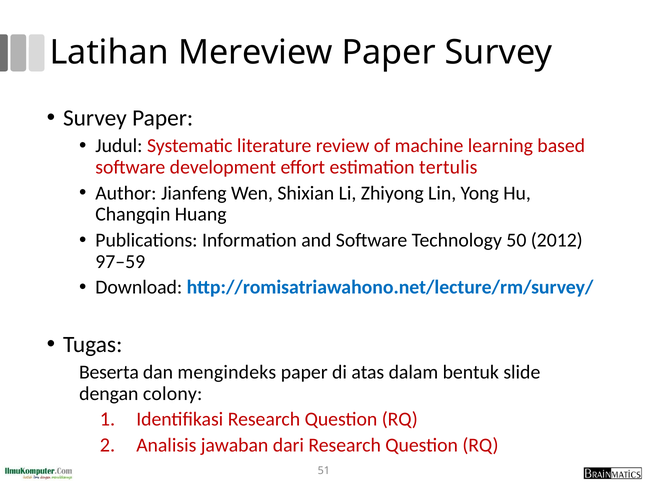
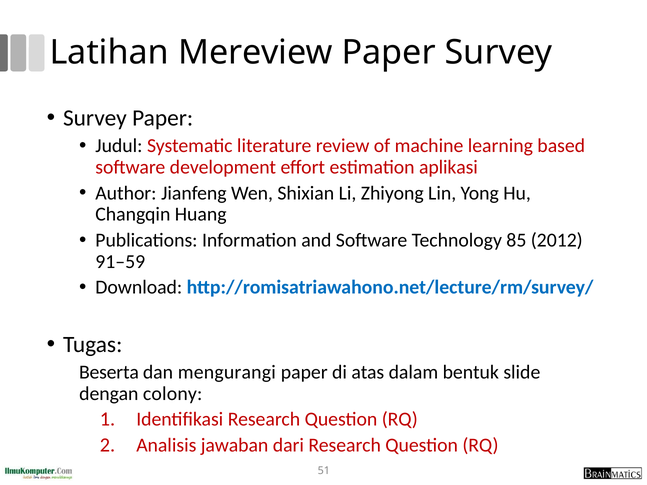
tertulis: tertulis -> aplikasi (448, 167)
50: 50 -> 85 (516, 240)
97–59: 97–59 -> 91–59 (120, 262)
mengindeks: mengindeks -> mengurangi (227, 372)
